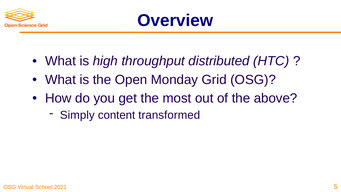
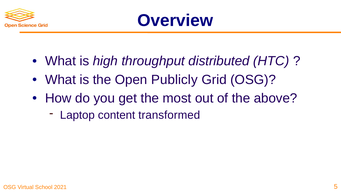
Monday: Monday -> Publicly (174, 80)
Simply: Simply -> Laptop (77, 115)
